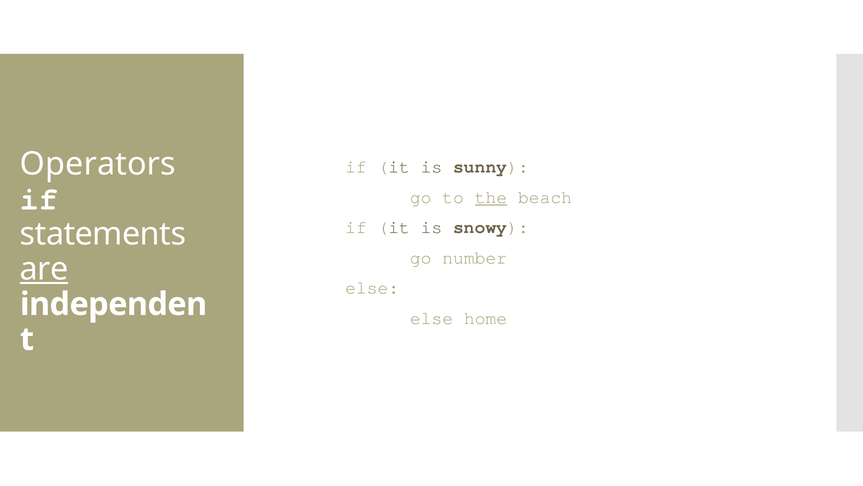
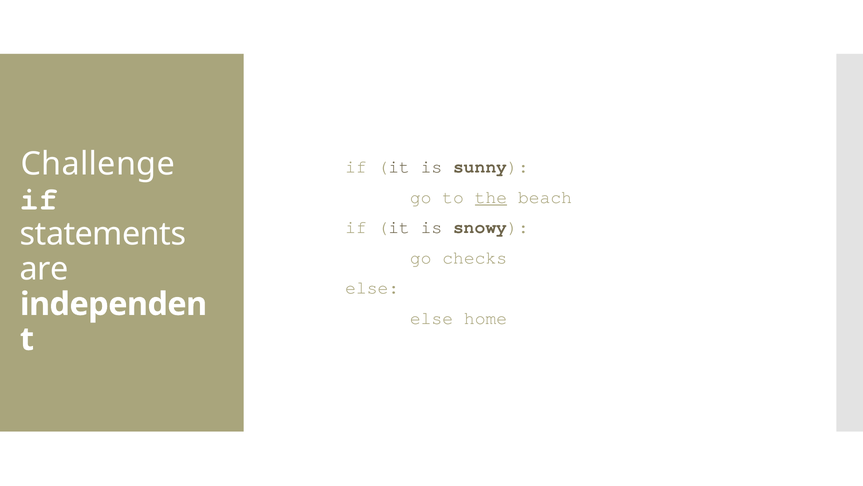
Operators: Operators -> Challenge (98, 164)
number: number -> checks (475, 257)
are underline: present -> none (44, 269)
